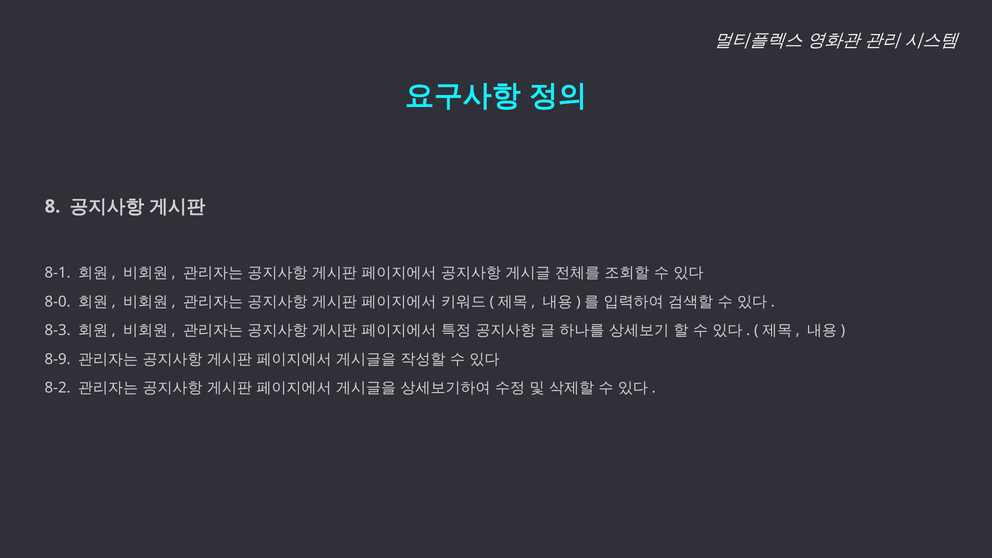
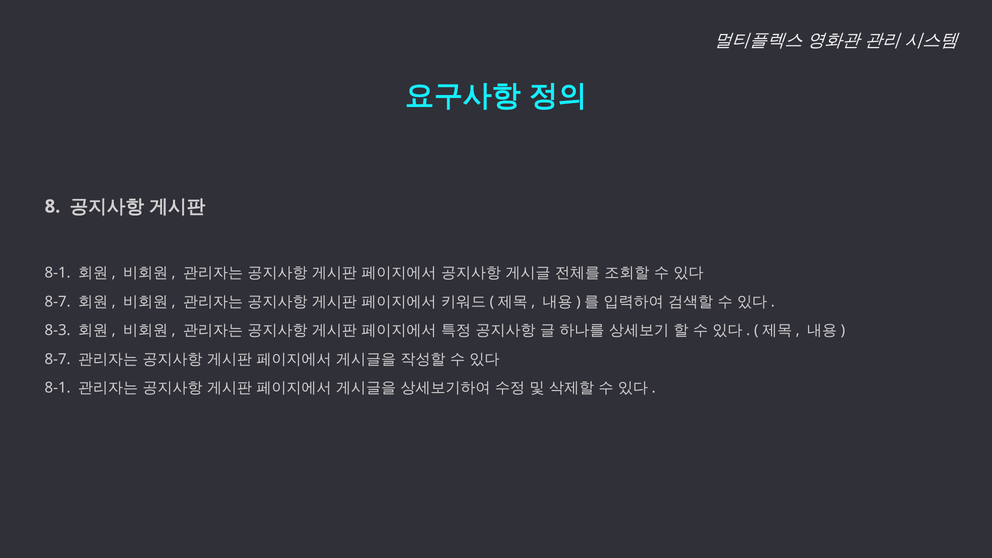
8-0: 8-0 -> 8-7 (58, 302)
8-9: 8-9 -> 8-7 (58, 359)
8-2: 8-2 -> 8-1 (58, 388)
